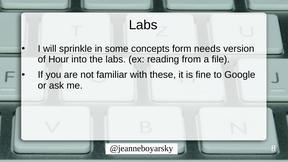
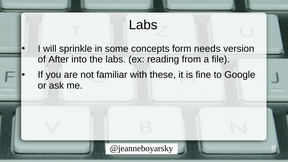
Hour: Hour -> After (59, 59)
